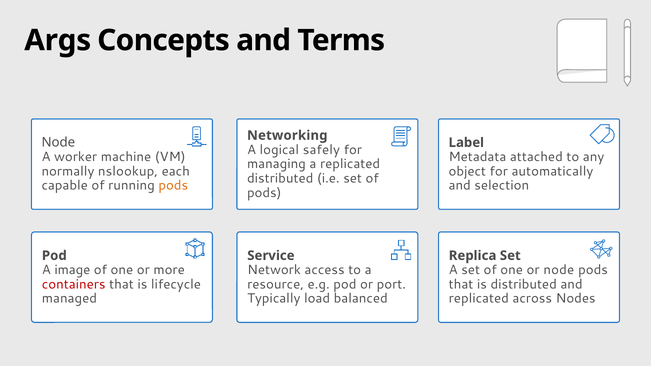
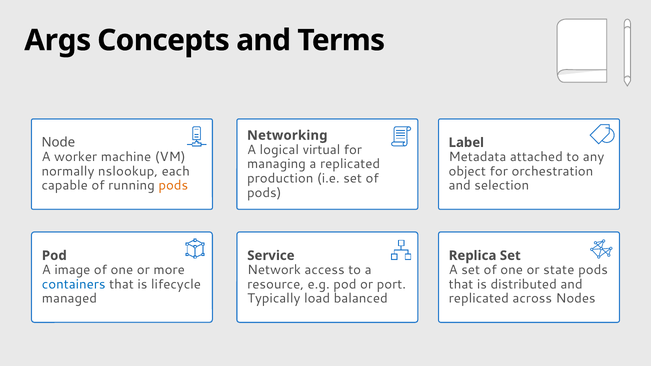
safely: safely -> virtual (321, 150)
automatically: automatically -> orchestration (552, 171)
distributed: distributed -> production (280, 178)
or node: node -> state (559, 270)
containers colour: red -> blue (74, 284)
